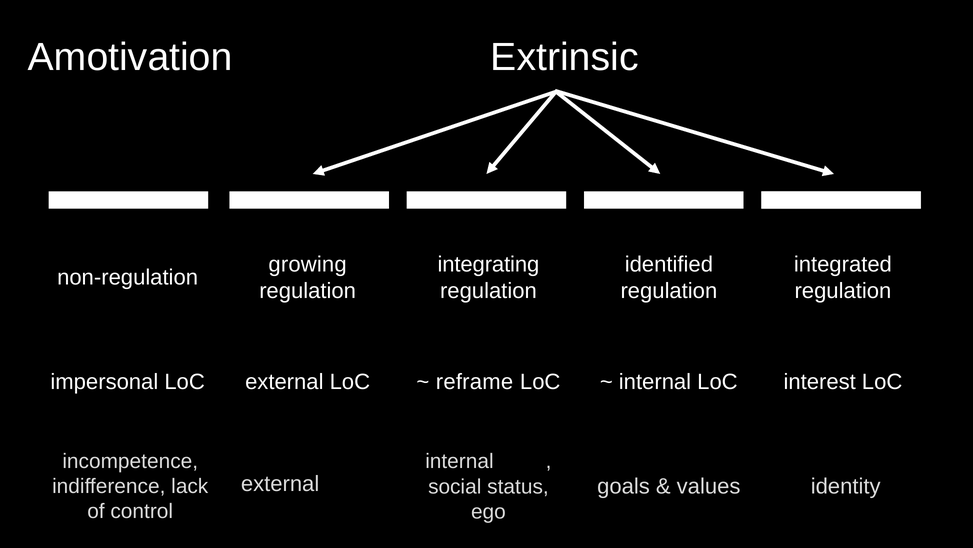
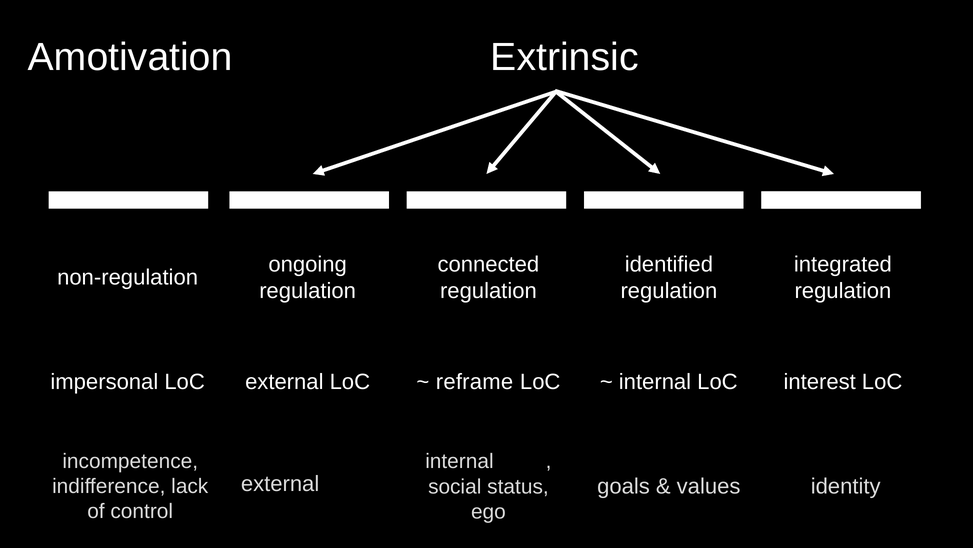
growing: growing -> ongoing (308, 264)
integrating: integrating -> connected (488, 264)
